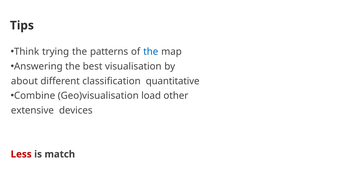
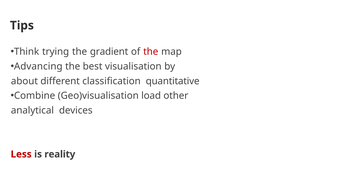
patterns: patterns -> gradient (109, 51)
the colour: blue -> red (151, 51)
Answering: Answering -> Advancing (38, 66)
extensive: extensive -> analytical (32, 110)
match: match -> reality (60, 154)
